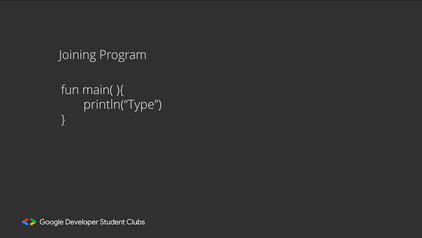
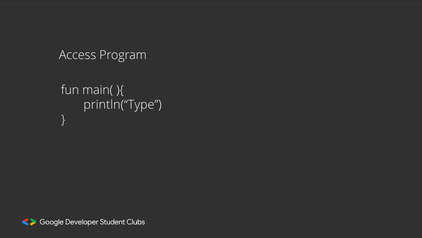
Joining: Joining -> Access (78, 55)
